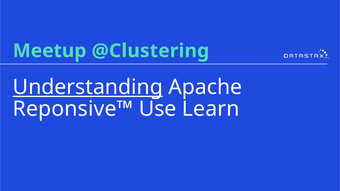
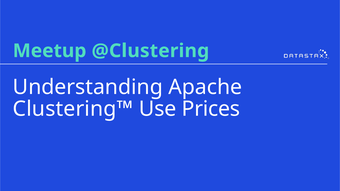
Understanding underline: present -> none (88, 87)
Reponsive™: Reponsive™ -> Clustering™ (73, 109)
Learn: Learn -> Prices (211, 109)
